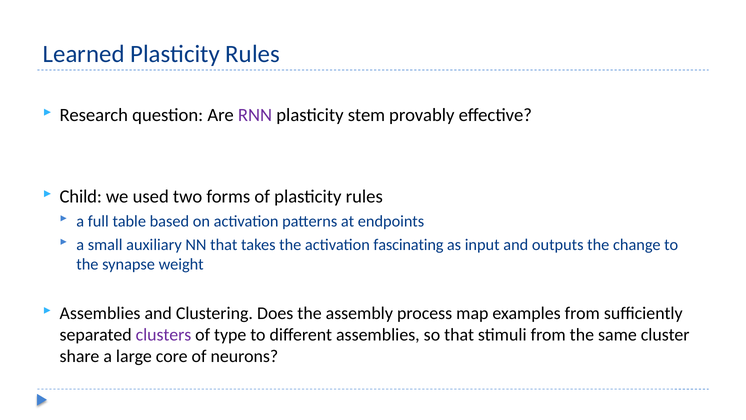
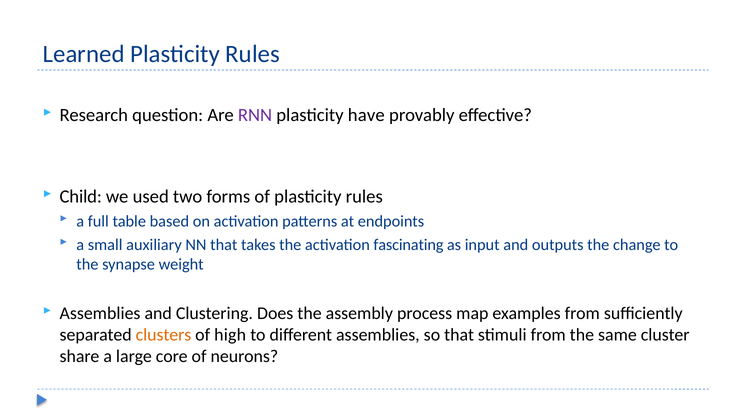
stem: stem -> have (366, 115)
clusters colour: purple -> orange (164, 334)
type: type -> high (230, 334)
